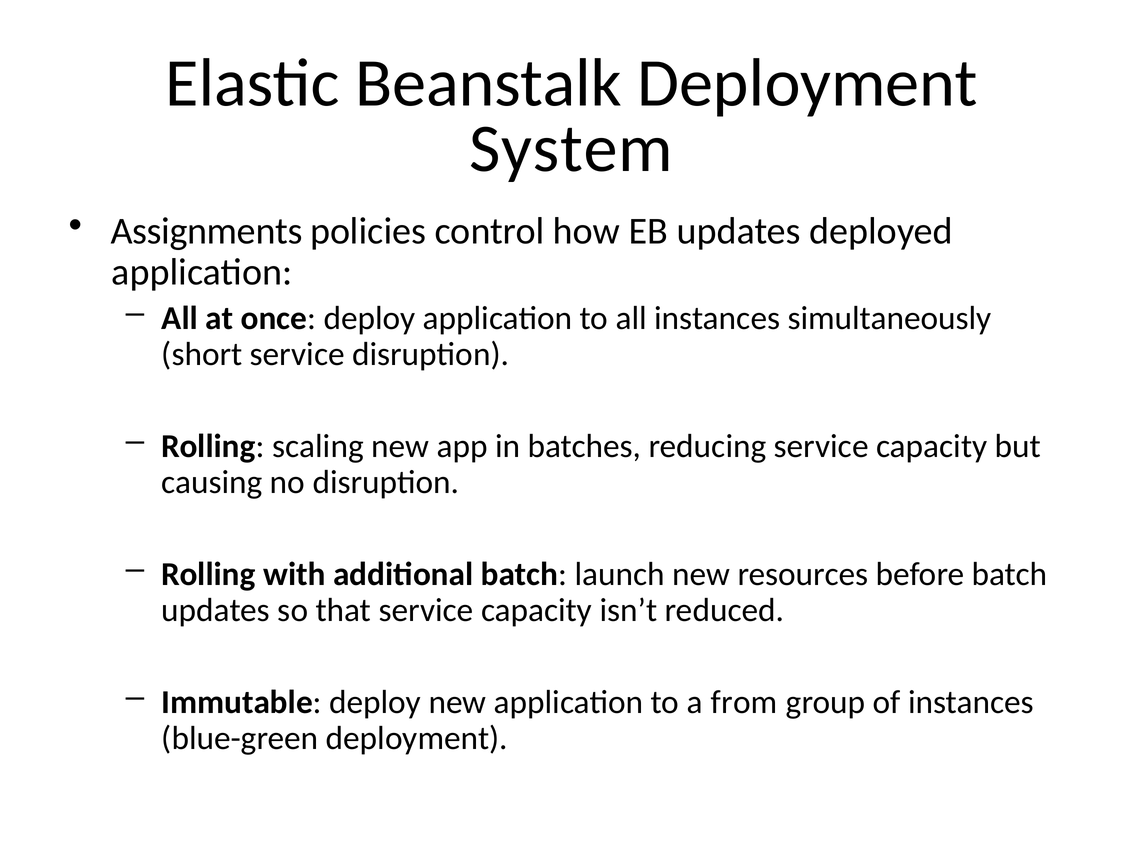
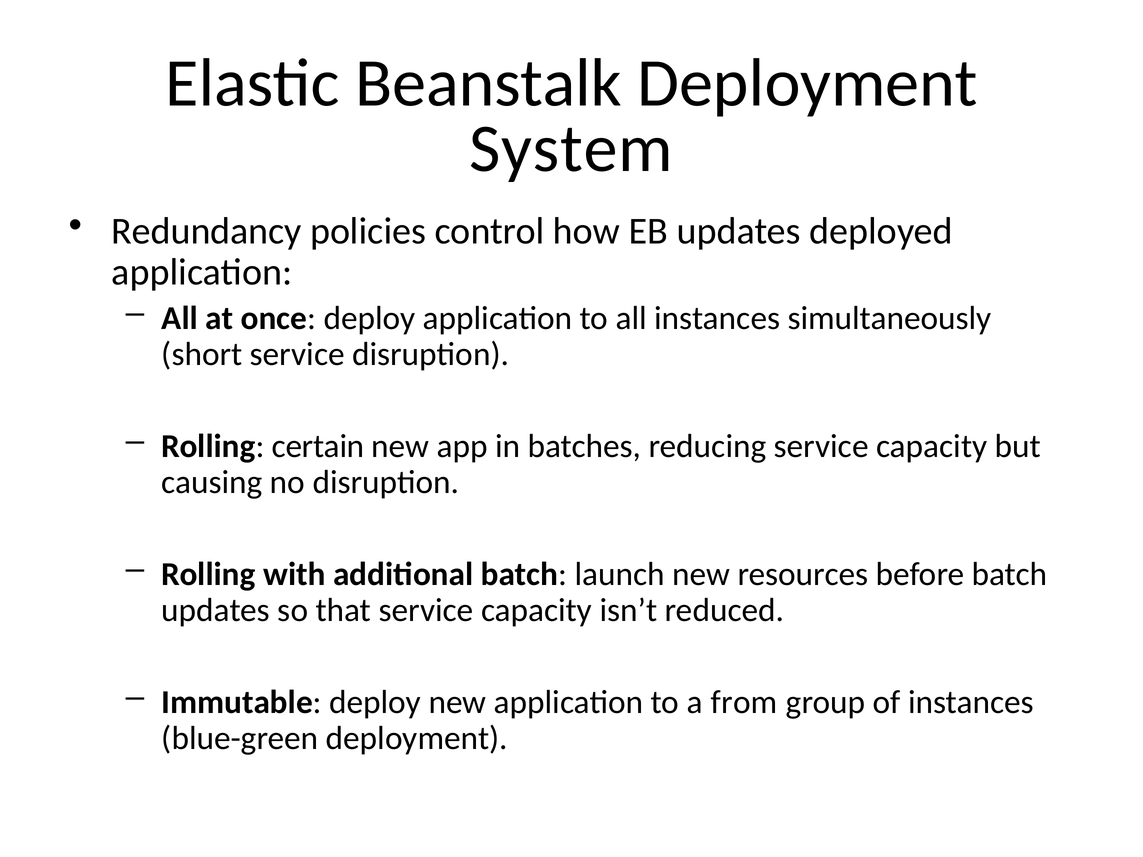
Assignments: Assignments -> Redundancy (206, 231)
scaling: scaling -> certain (318, 446)
